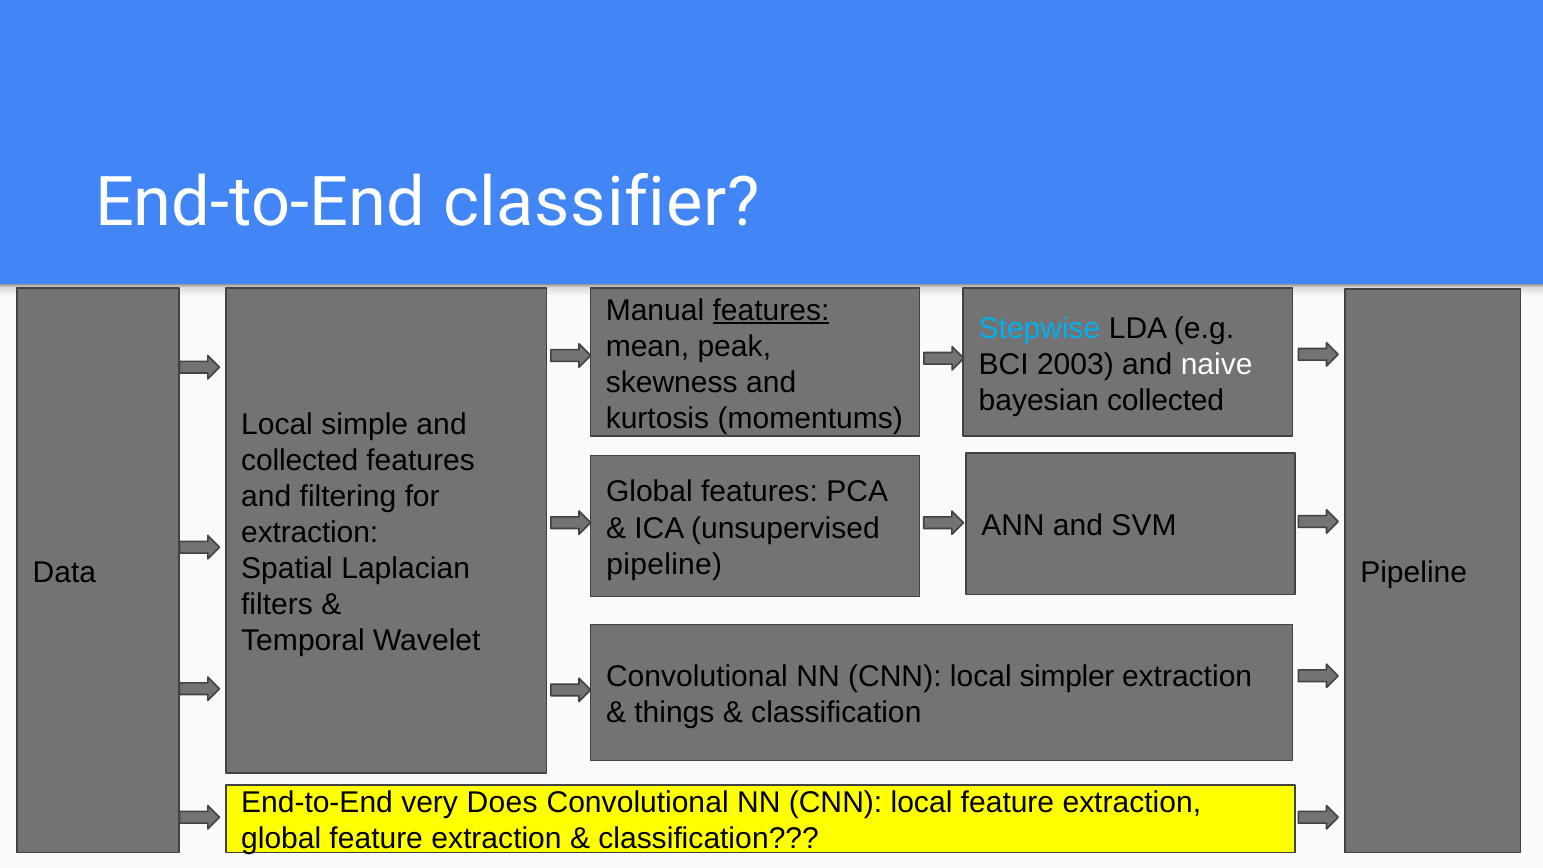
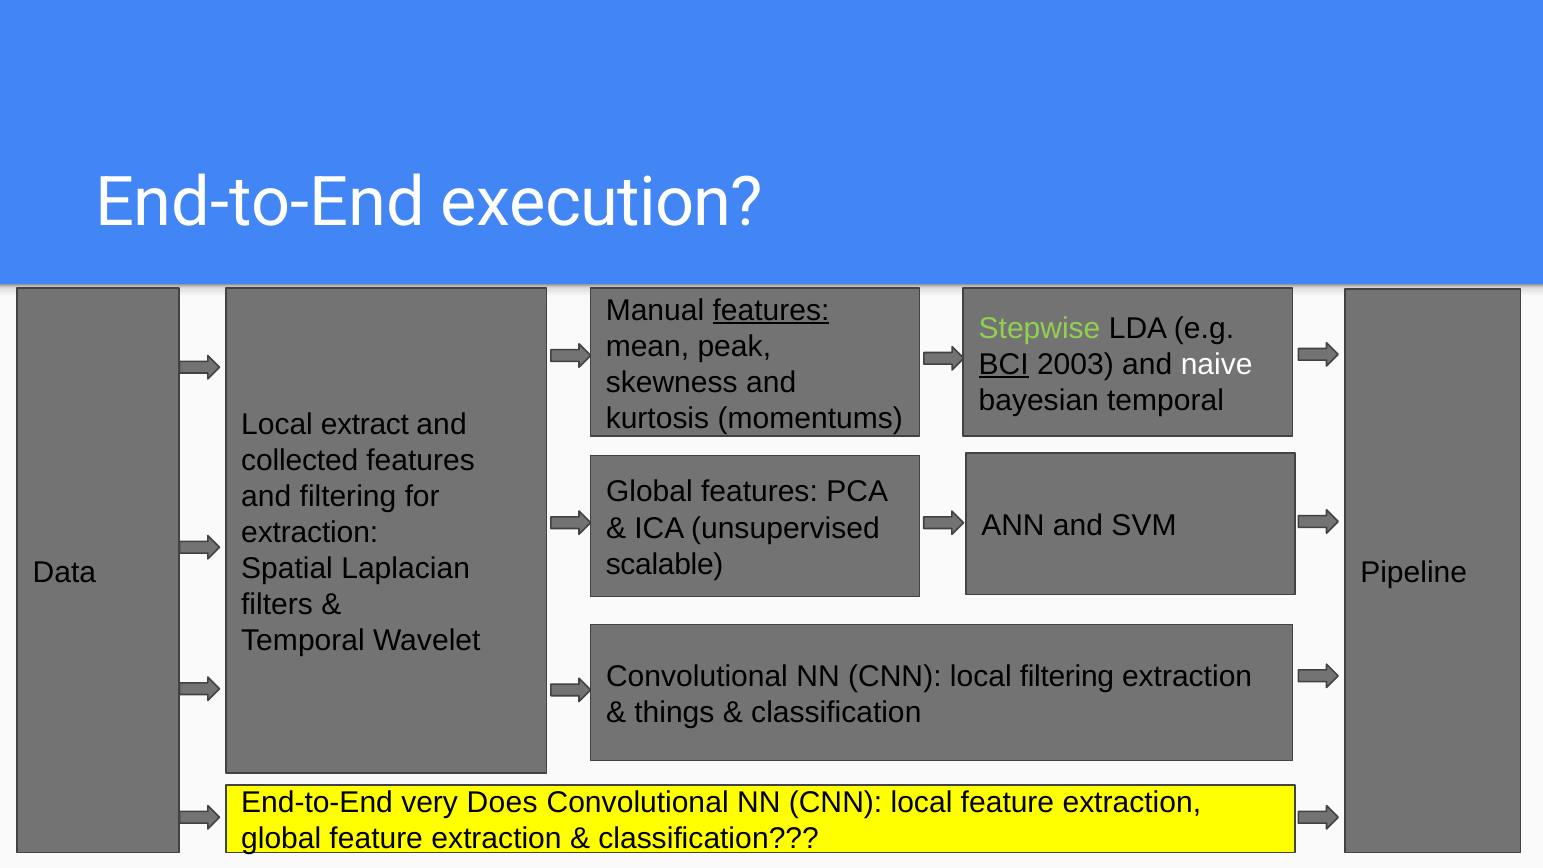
classifier: classifier -> execution (602, 202)
Stepwise colour: light blue -> light green (1040, 328)
BCI underline: none -> present (1004, 364)
bayesian collected: collected -> temporal (1166, 400)
simple: simple -> extract (365, 424)
pipeline: pipeline -> scalable (665, 564)
local simpler: simpler -> filtering (1067, 677)
